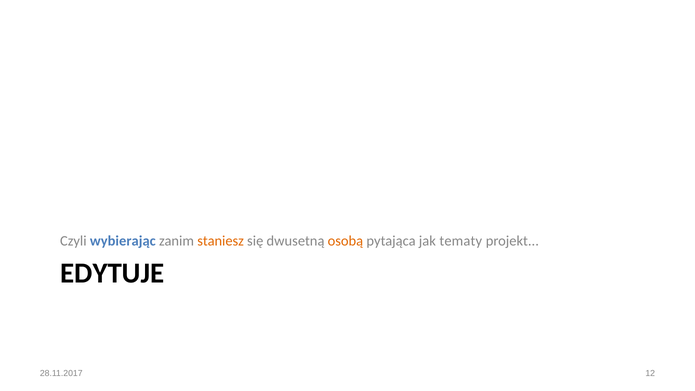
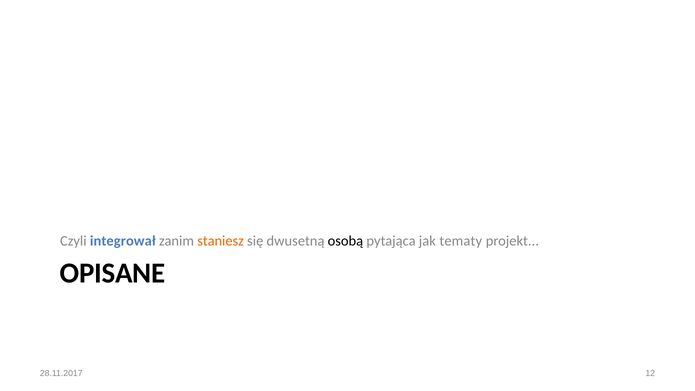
wybierając: wybierając -> integrował (123, 241)
osobą colour: orange -> black (345, 241)
EDYTUJE: EDYTUJE -> OPISANE (112, 273)
